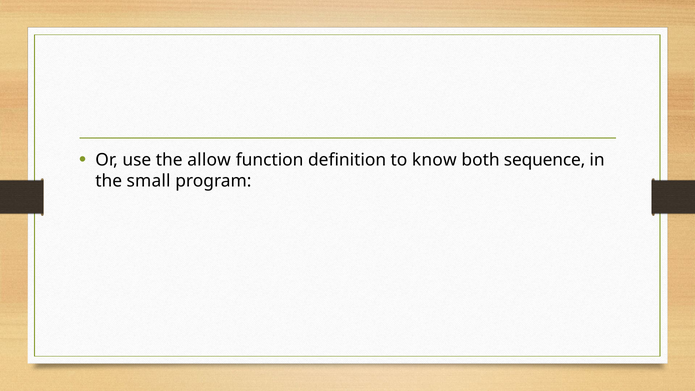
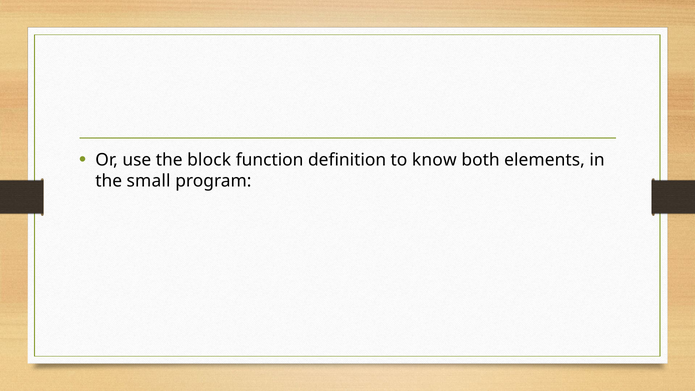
allow: allow -> block (209, 160)
sequence: sequence -> elements (545, 160)
